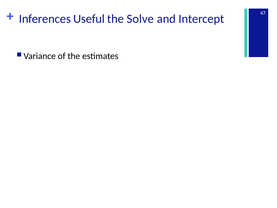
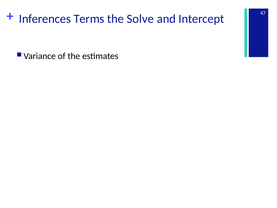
Useful: Useful -> Terms (89, 19)
